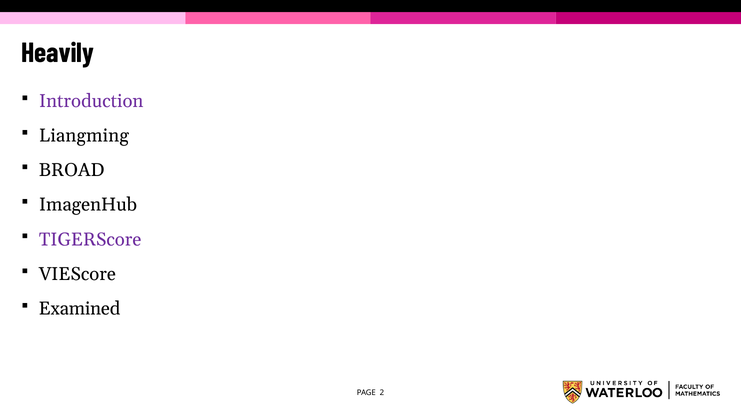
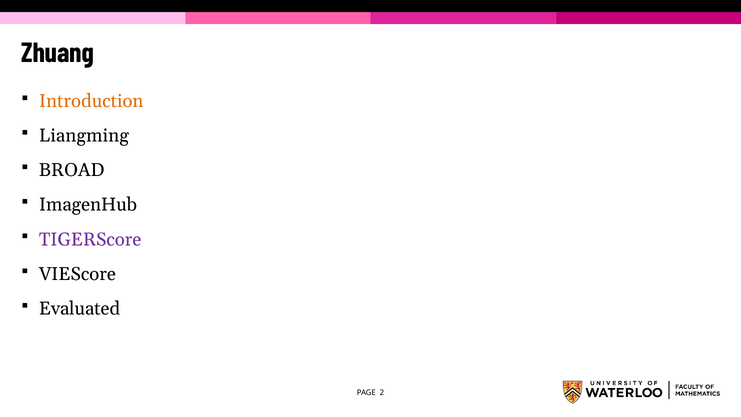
Heavily: Heavily -> Zhuang (58, 53)
Introduction colour: purple -> orange (91, 101)
Examined: Examined -> Evaluated (79, 308)
